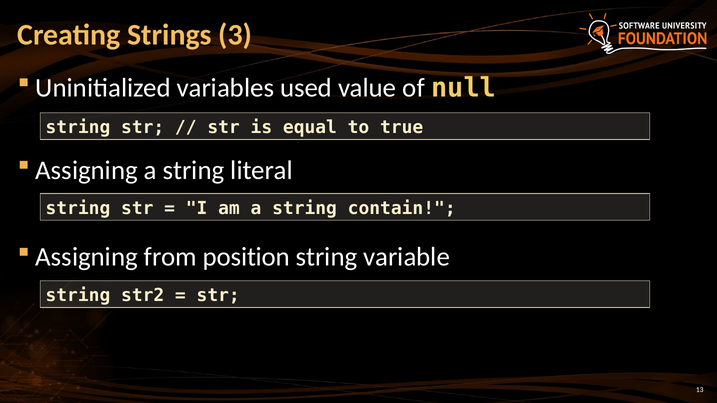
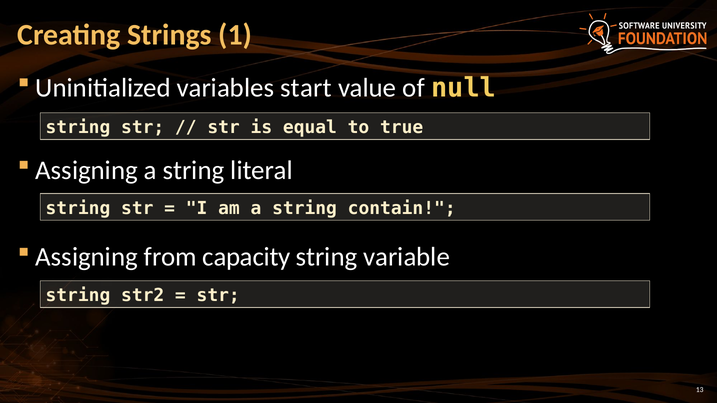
3: 3 -> 1 (235, 35)
used: used -> start (306, 88)
position: position -> capacity (246, 257)
